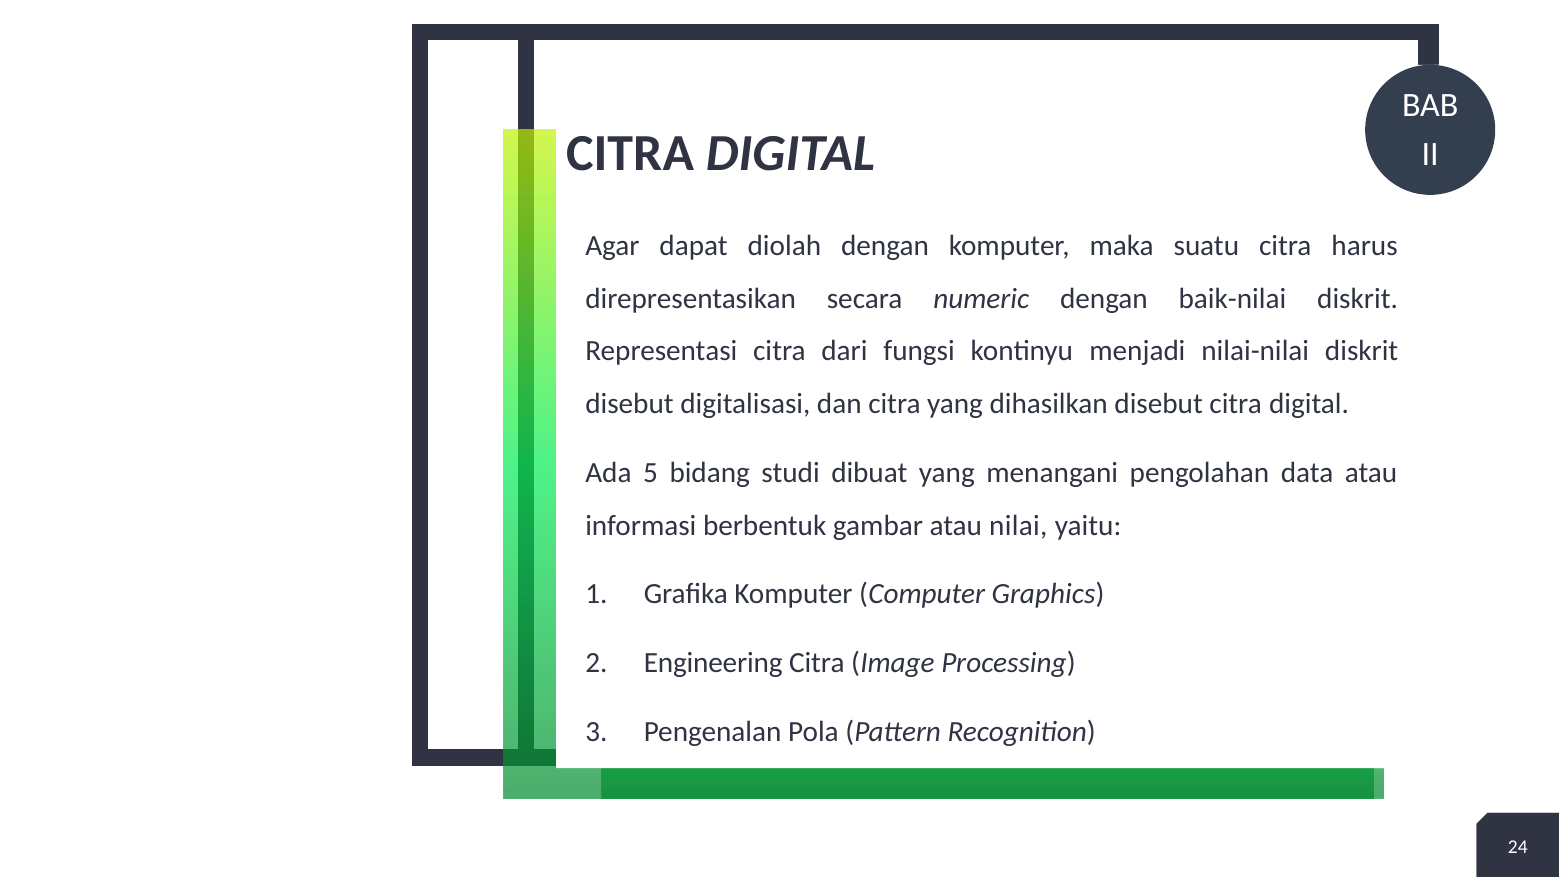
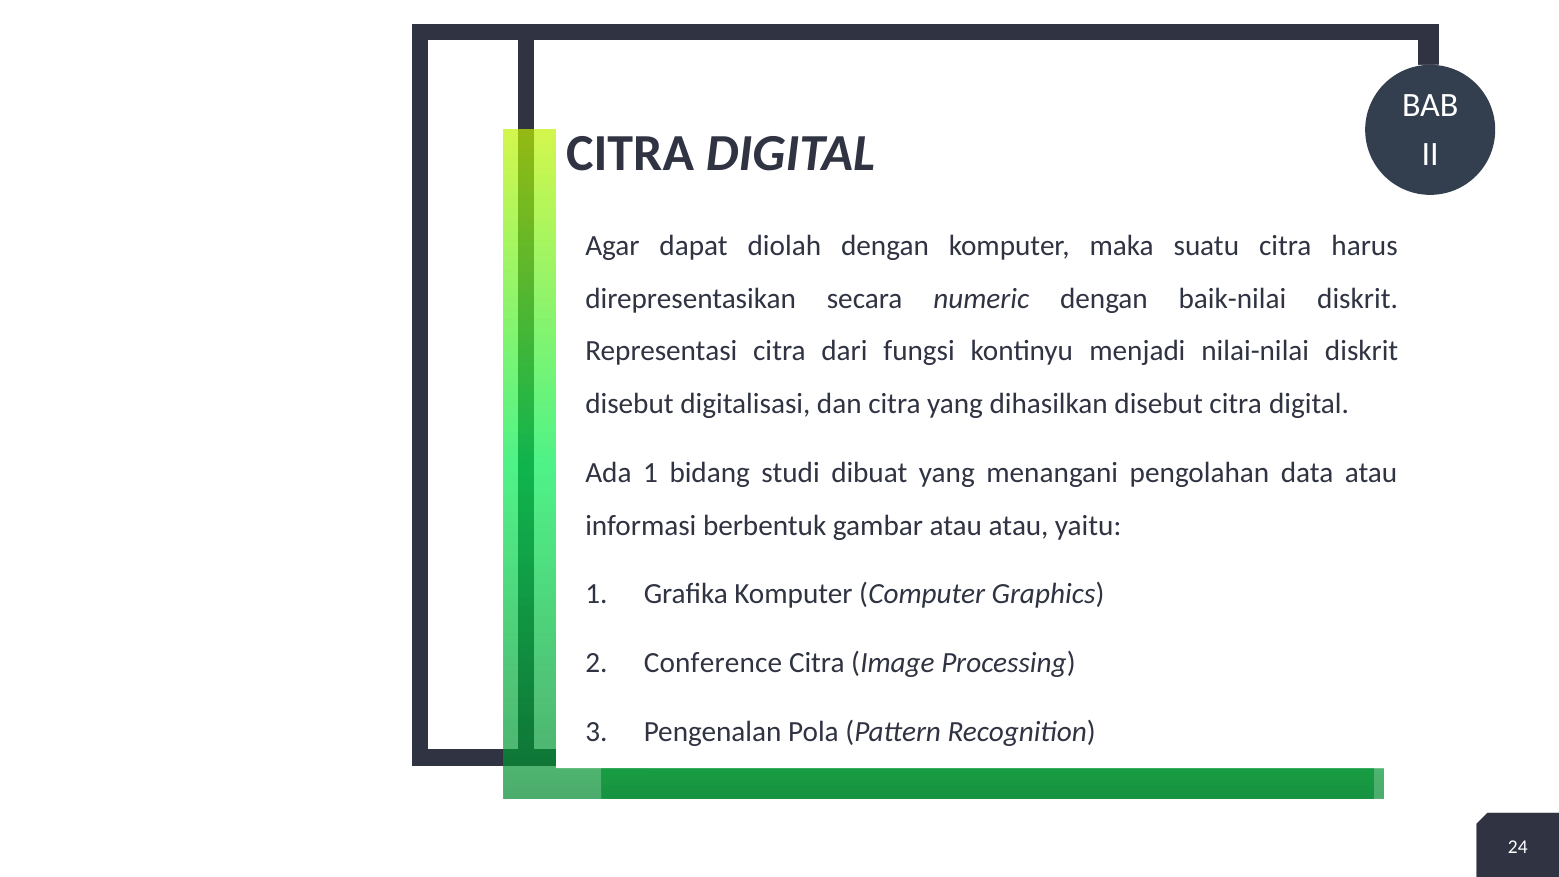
Ada 5: 5 -> 1 (651, 473)
atau nilai: nilai -> atau (1019, 525)
Engineering: Engineering -> Conference (713, 663)
